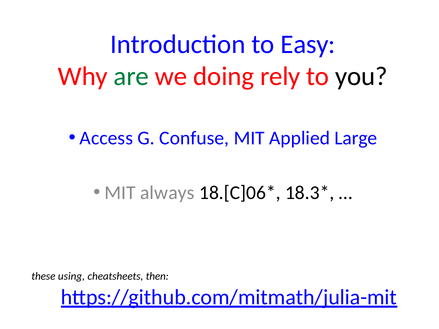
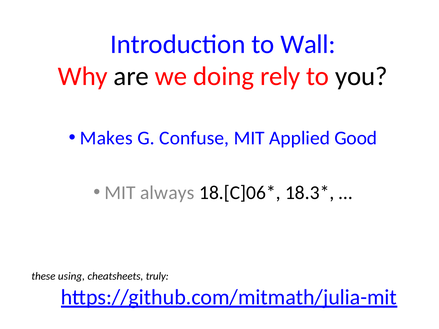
Easy: Easy -> Wall (308, 44)
are colour: green -> black (131, 76)
Access: Access -> Makes (106, 138)
Large: Large -> Good (356, 138)
then: then -> truly (157, 276)
